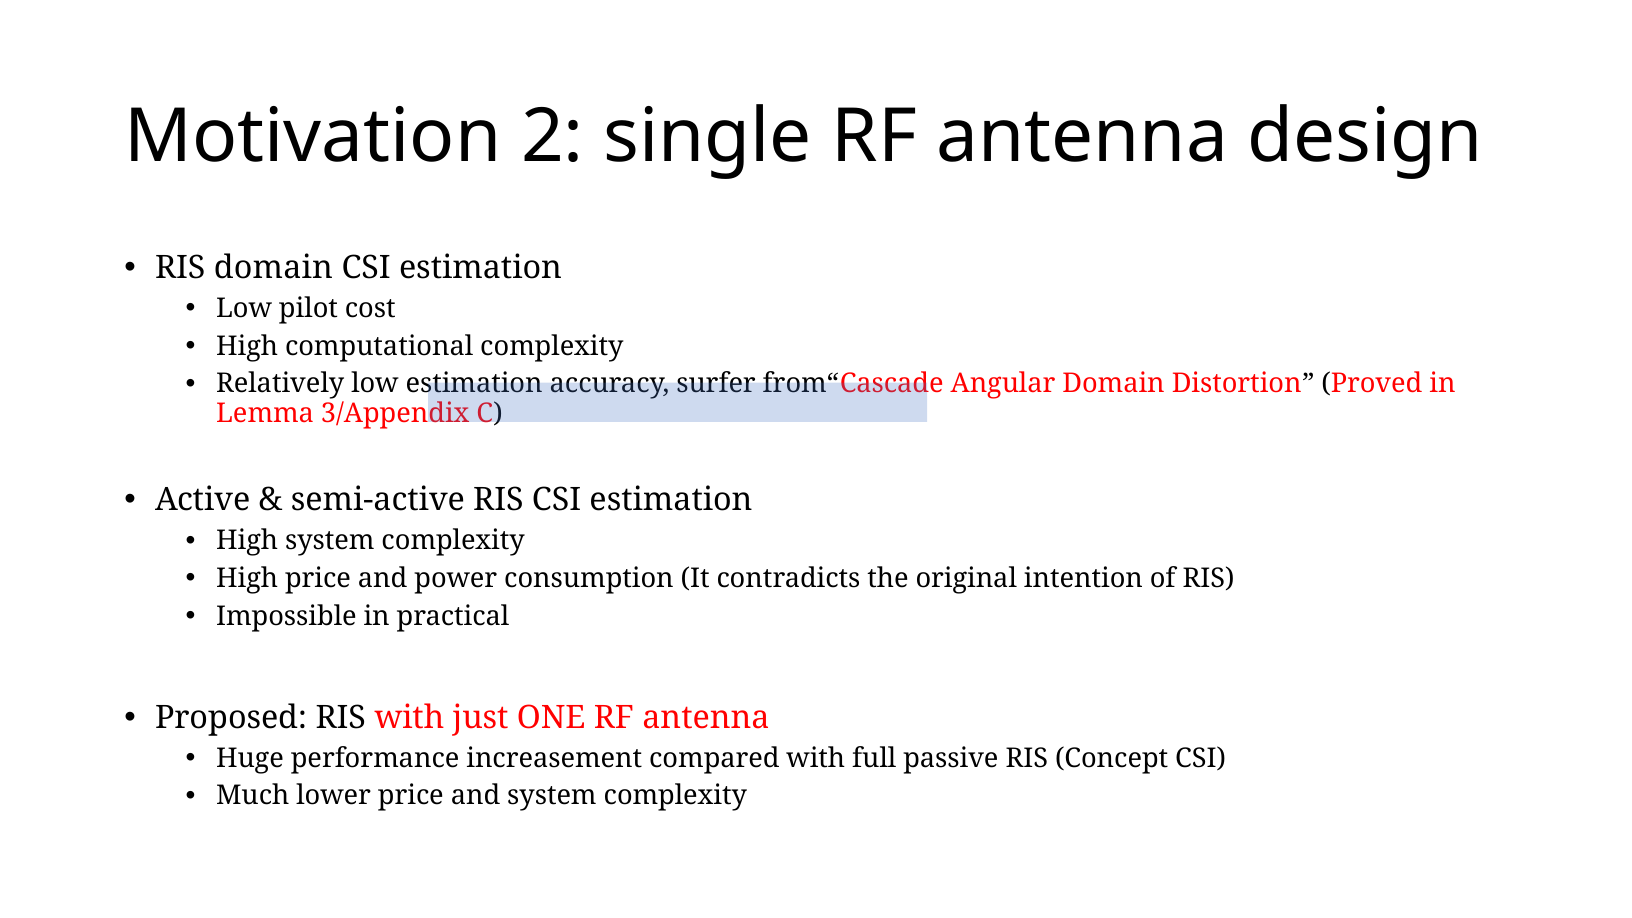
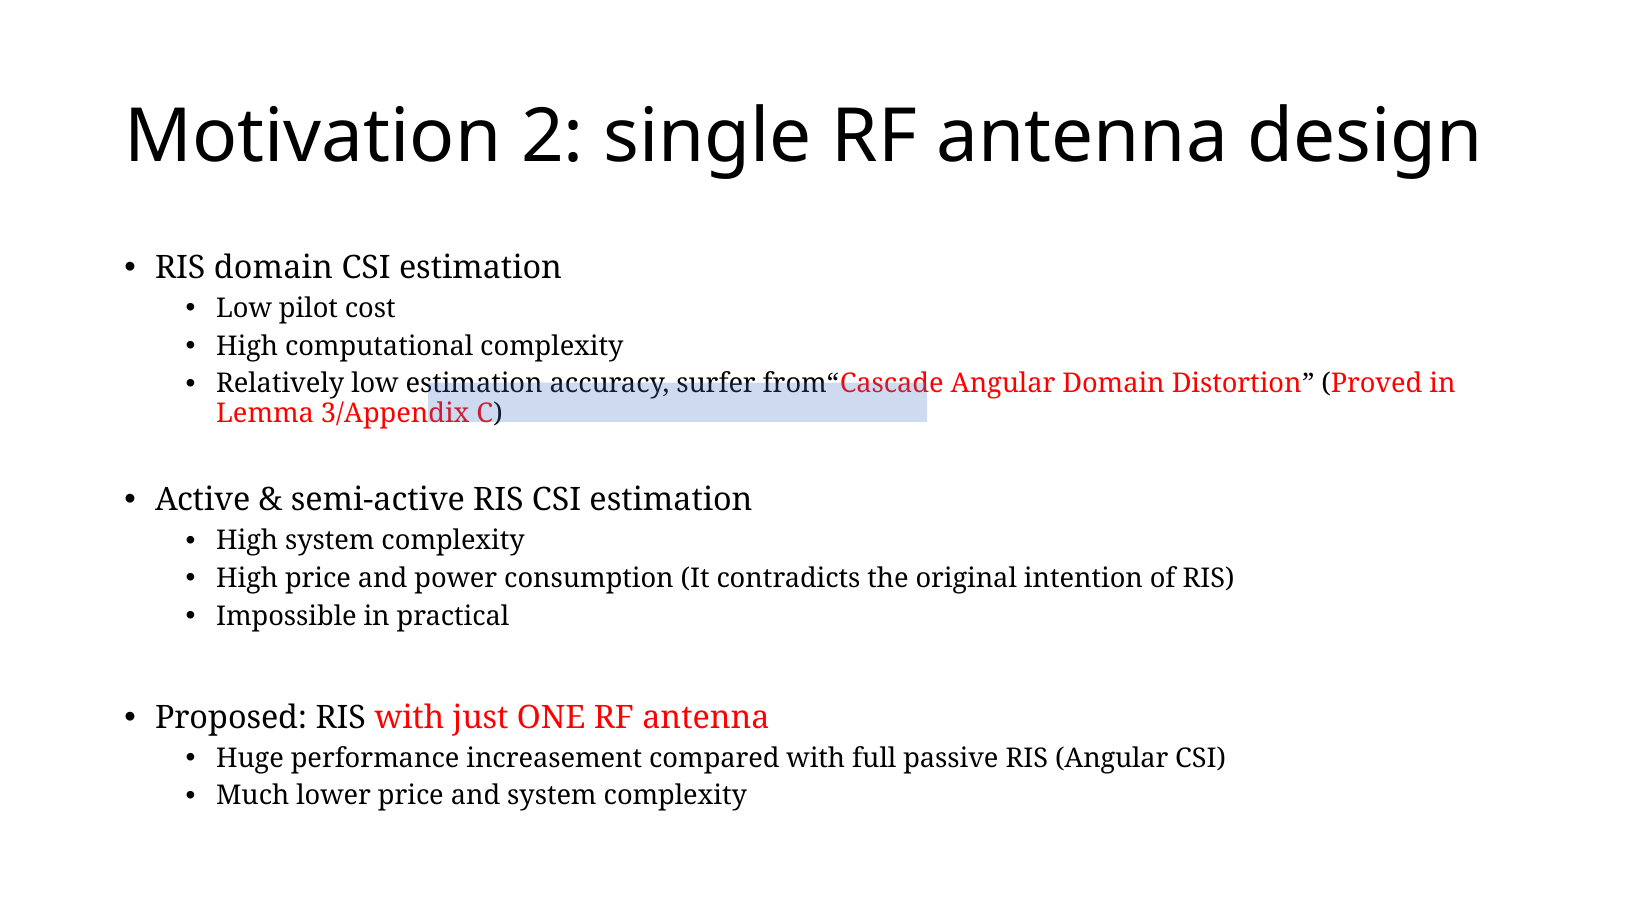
RIS Concept: Concept -> Angular (1112, 758)
